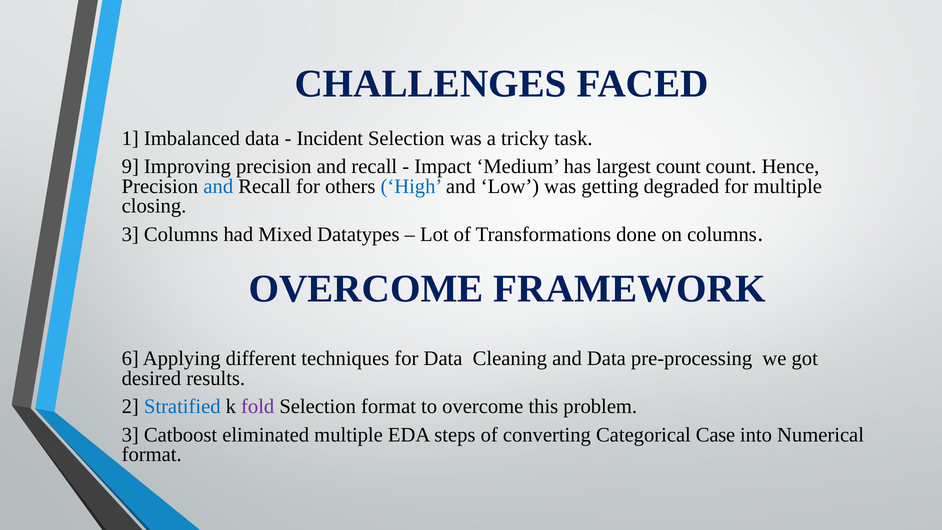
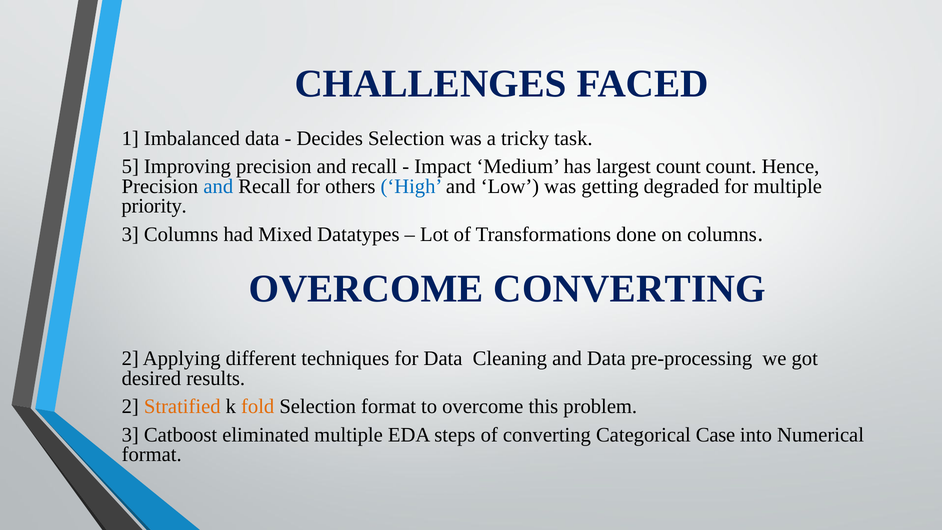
Incident: Incident -> Decides (330, 138)
9: 9 -> 5 (130, 166)
closing: closing -> priority (154, 206)
OVERCOME FRAMEWORK: FRAMEWORK -> CONVERTING (630, 289)
6: 6 -> 2 (130, 358)
Stratified colour: blue -> orange (182, 406)
fold colour: purple -> orange (258, 406)
